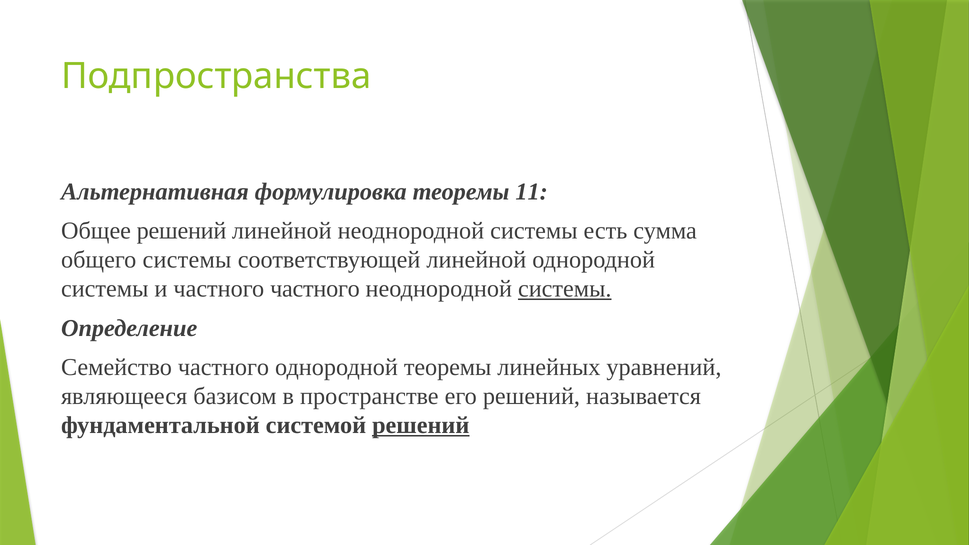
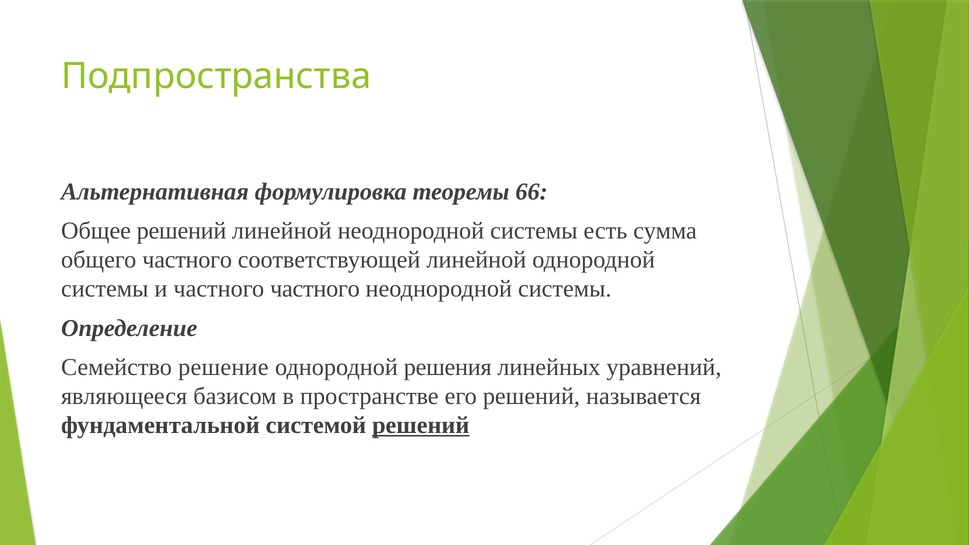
11: 11 -> 66 (532, 192)
общего системы: системы -> частного (187, 260)
системы underline: present -> none (565, 289)
Семейство частного: частного -> решение (223, 367)
однородной теоремы: теоремы -> решения (448, 367)
